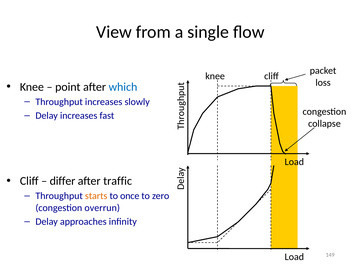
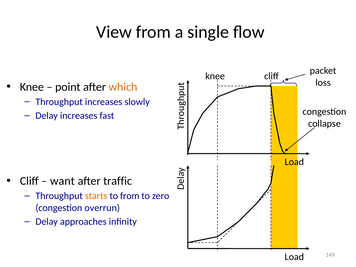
which colour: blue -> orange (123, 87)
differ: differ -> want (62, 181)
to once: once -> from (130, 196)
